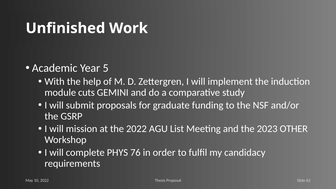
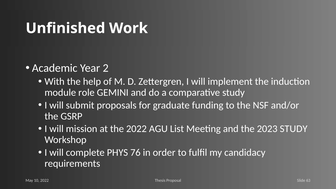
5: 5 -> 2 (106, 68)
cuts: cuts -> role (86, 92)
2023 OTHER: OTHER -> STUDY (294, 129)
